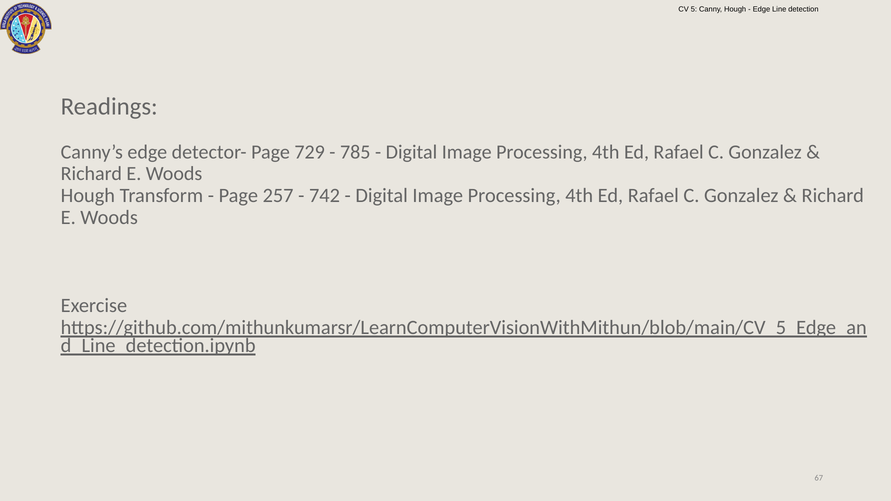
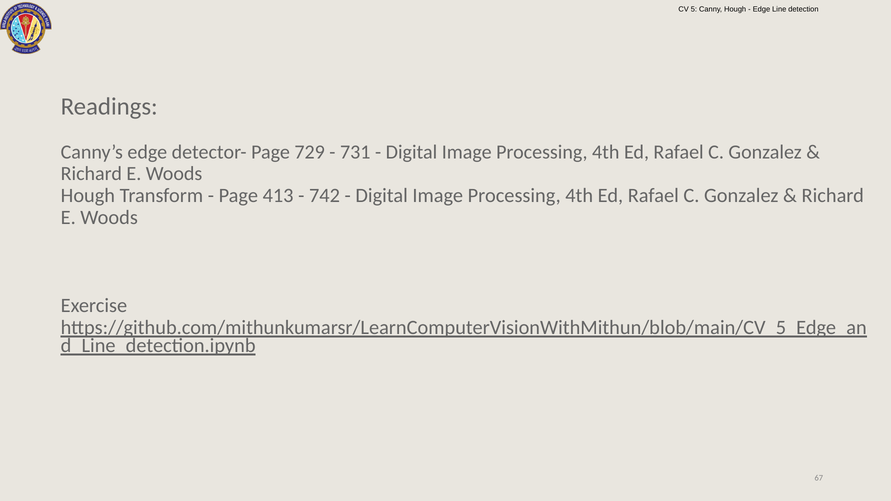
785: 785 -> 731 (355, 152)
257: 257 -> 413 (278, 196)
